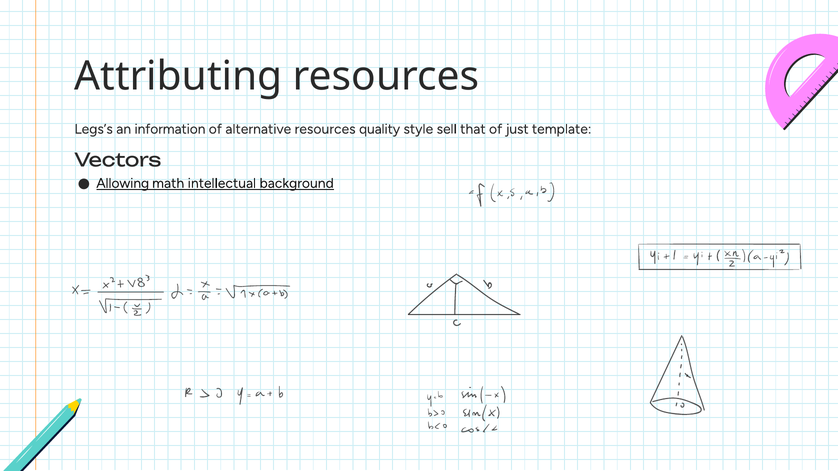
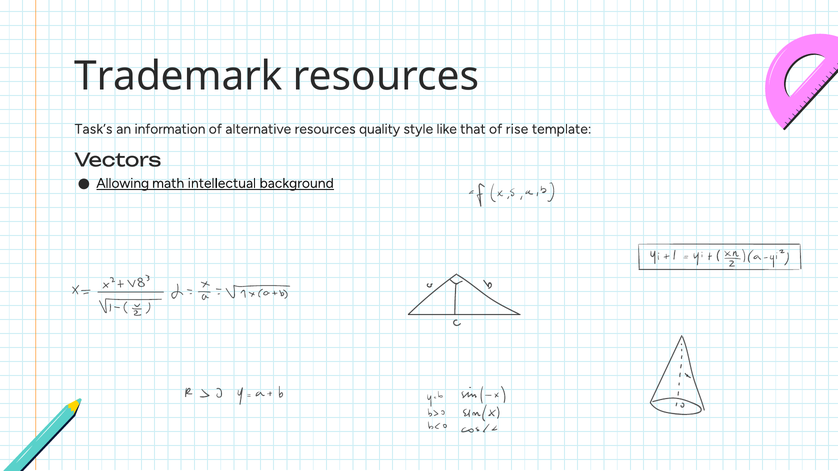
Attributing: Attributing -> Trademark (178, 76)
Legs’s: Legs’s -> Task’s (94, 129)
sell: sell -> like (447, 129)
just: just -> rise (517, 129)
